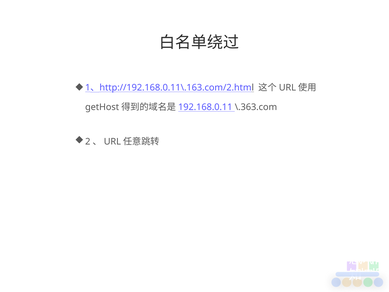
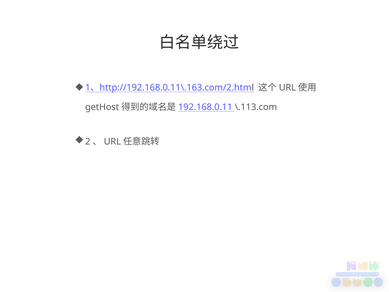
\.363.com: \.363.com -> \.113.com (256, 107)
